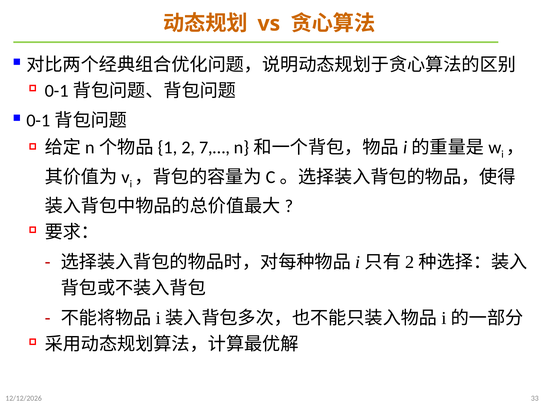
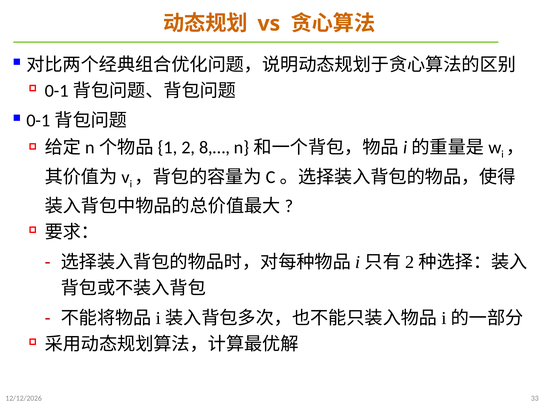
7,…: 7,… -> 8,… (214, 147)
